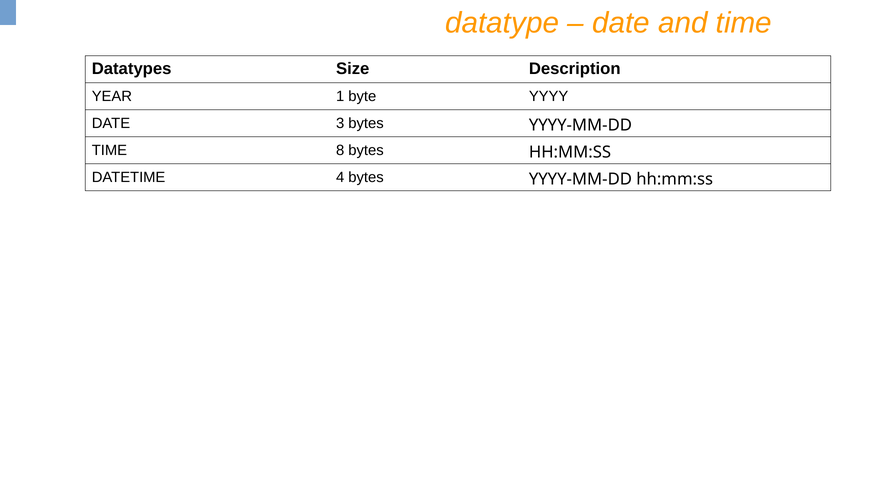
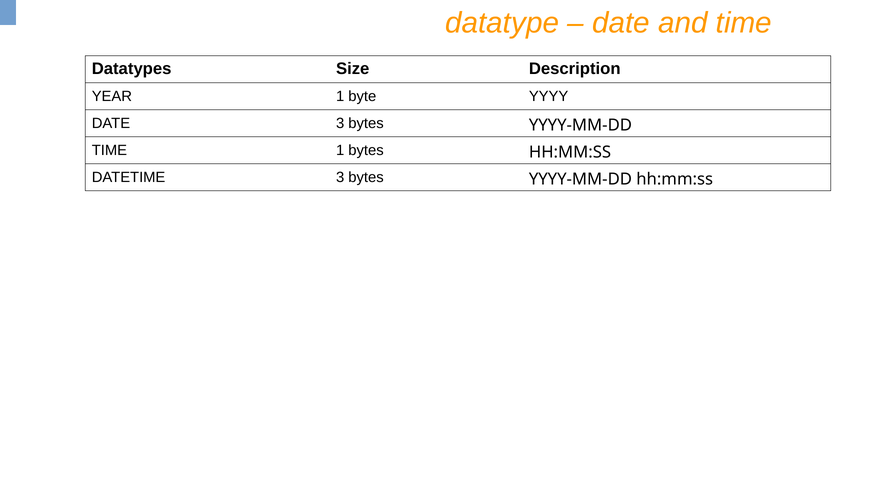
TIME 8: 8 -> 1 (340, 151)
DATETIME 4: 4 -> 3 (340, 178)
